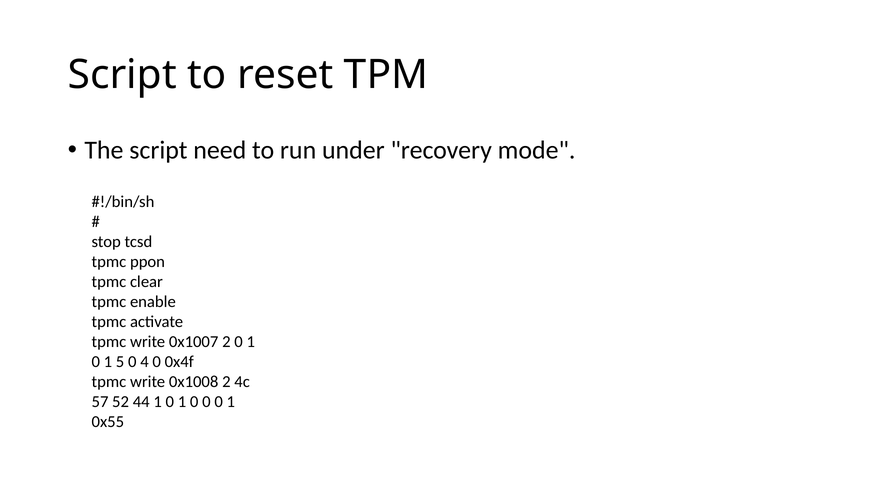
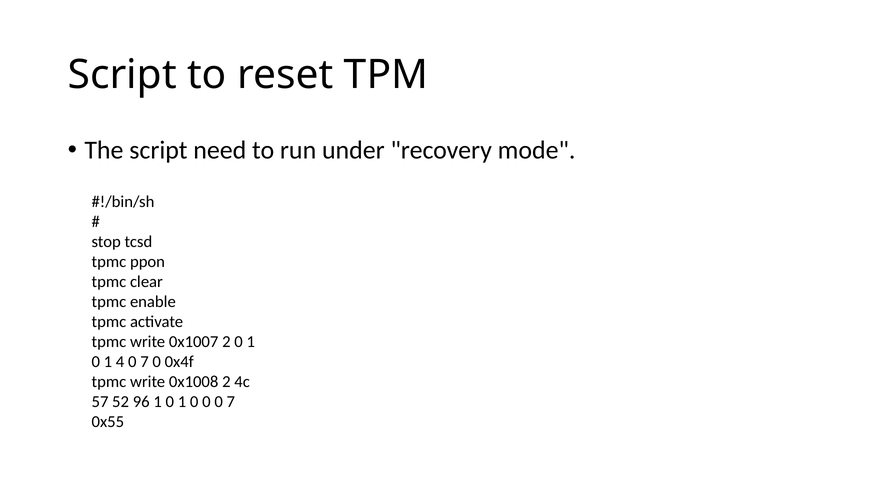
5: 5 -> 4 (120, 362)
4: 4 -> 7 (144, 362)
44: 44 -> 96 (141, 402)
0 0 1: 1 -> 7 (231, 402)
